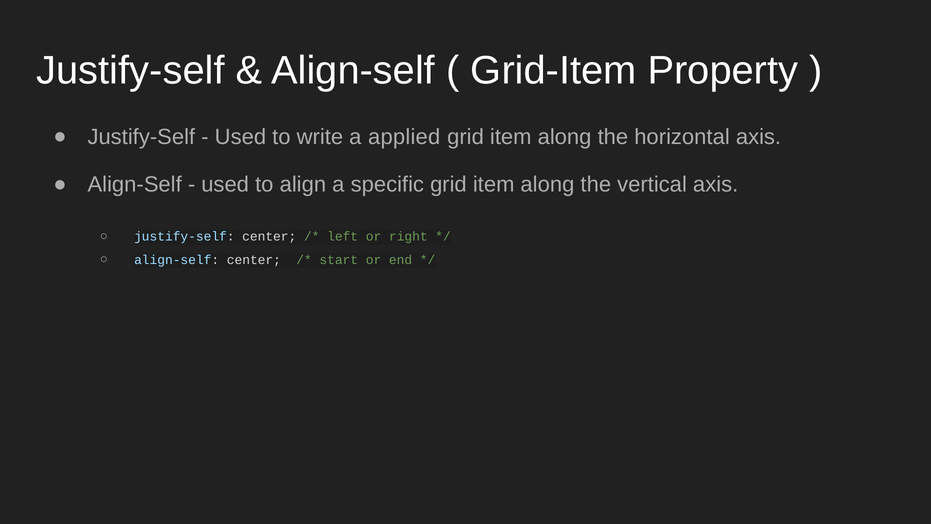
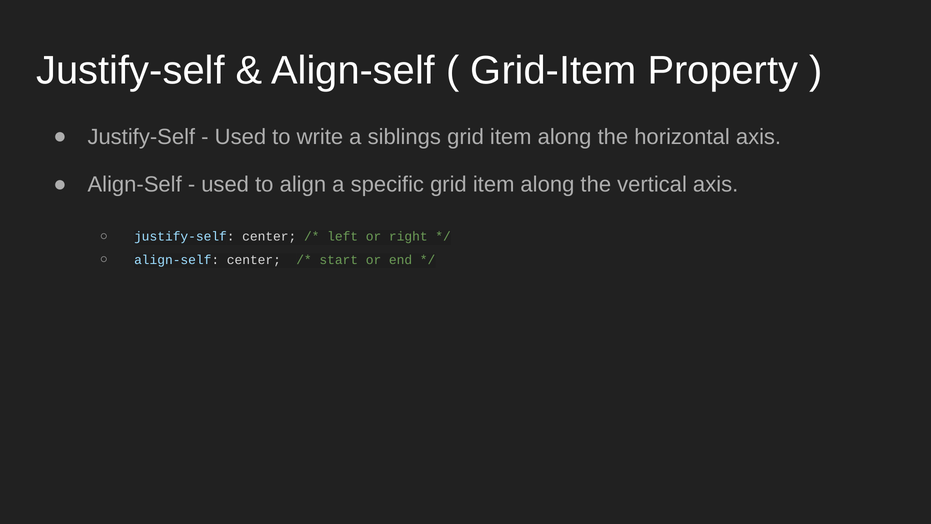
applied: applied -> siblings (404, 137)
